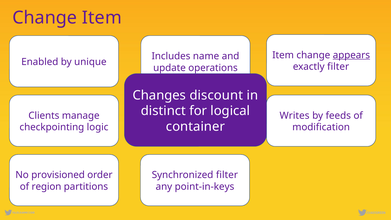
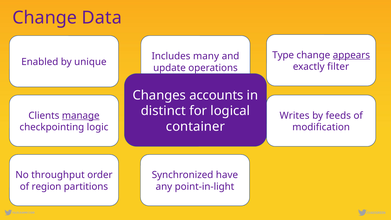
Change Item: Item -> Data (102, 18)
Item: Item -> Type (283, 55)
name: name -> many (206, 56)
discount: discount -> accounts (216, 95)
manage underline: none -> present (81, 115)
provisioned: provisioned -> throughput (58, 175)
Synchronized filter: filter -> have (227, 175)
point-in-keys: point-in-keys -> point-in-light (204, 187)
